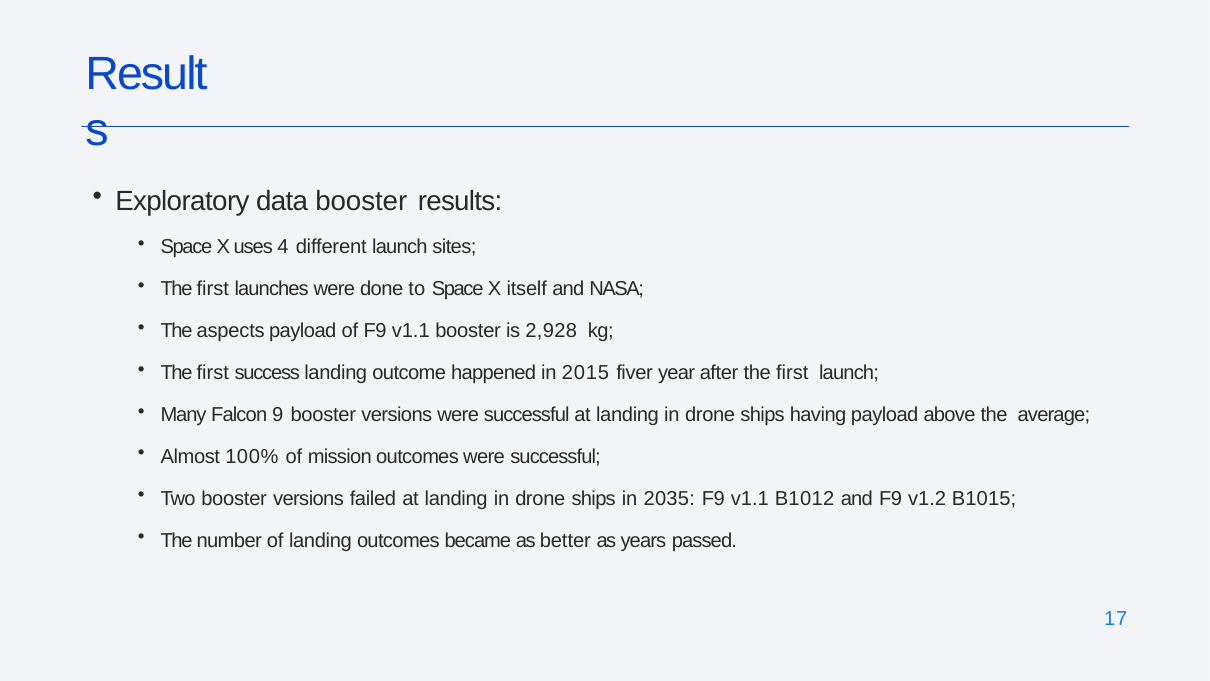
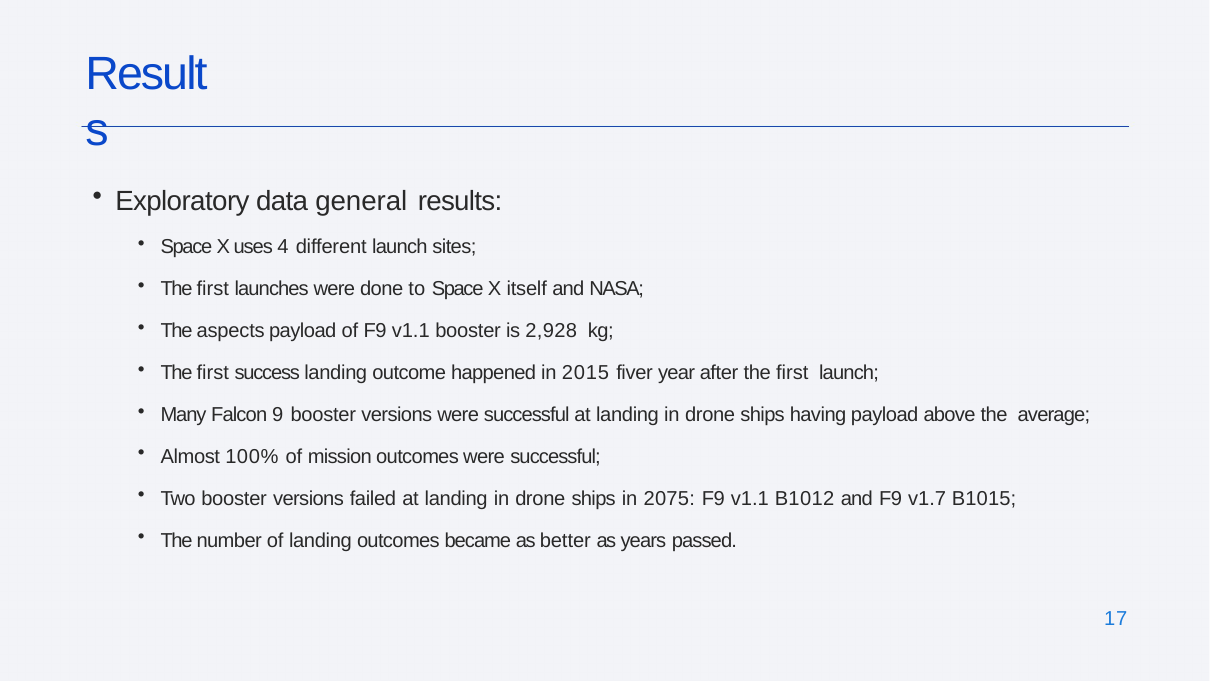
data booster: booster -> general (361, 201)
2035: 2035 -> 2075 (669, 498)
v1.2: v1.2 -> v1.7 (927, 498)
